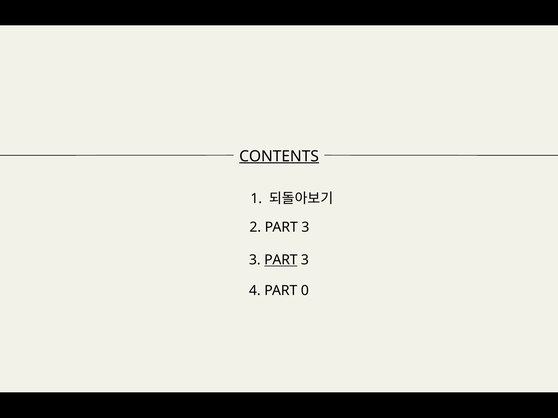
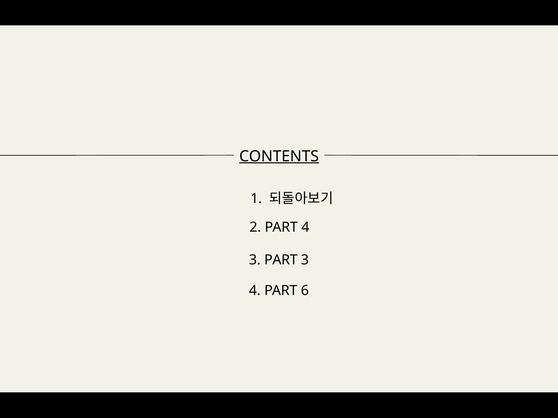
2 PART 3: 3 -> 4 (305, 227)
PART underline: present -> none (281, 260)
0: 0 -> 6 (305, 291)
